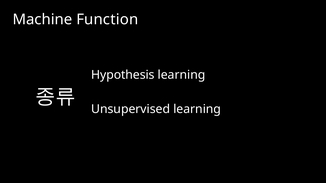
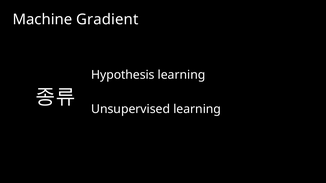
Function: Function -> Gradient (107, 19)
